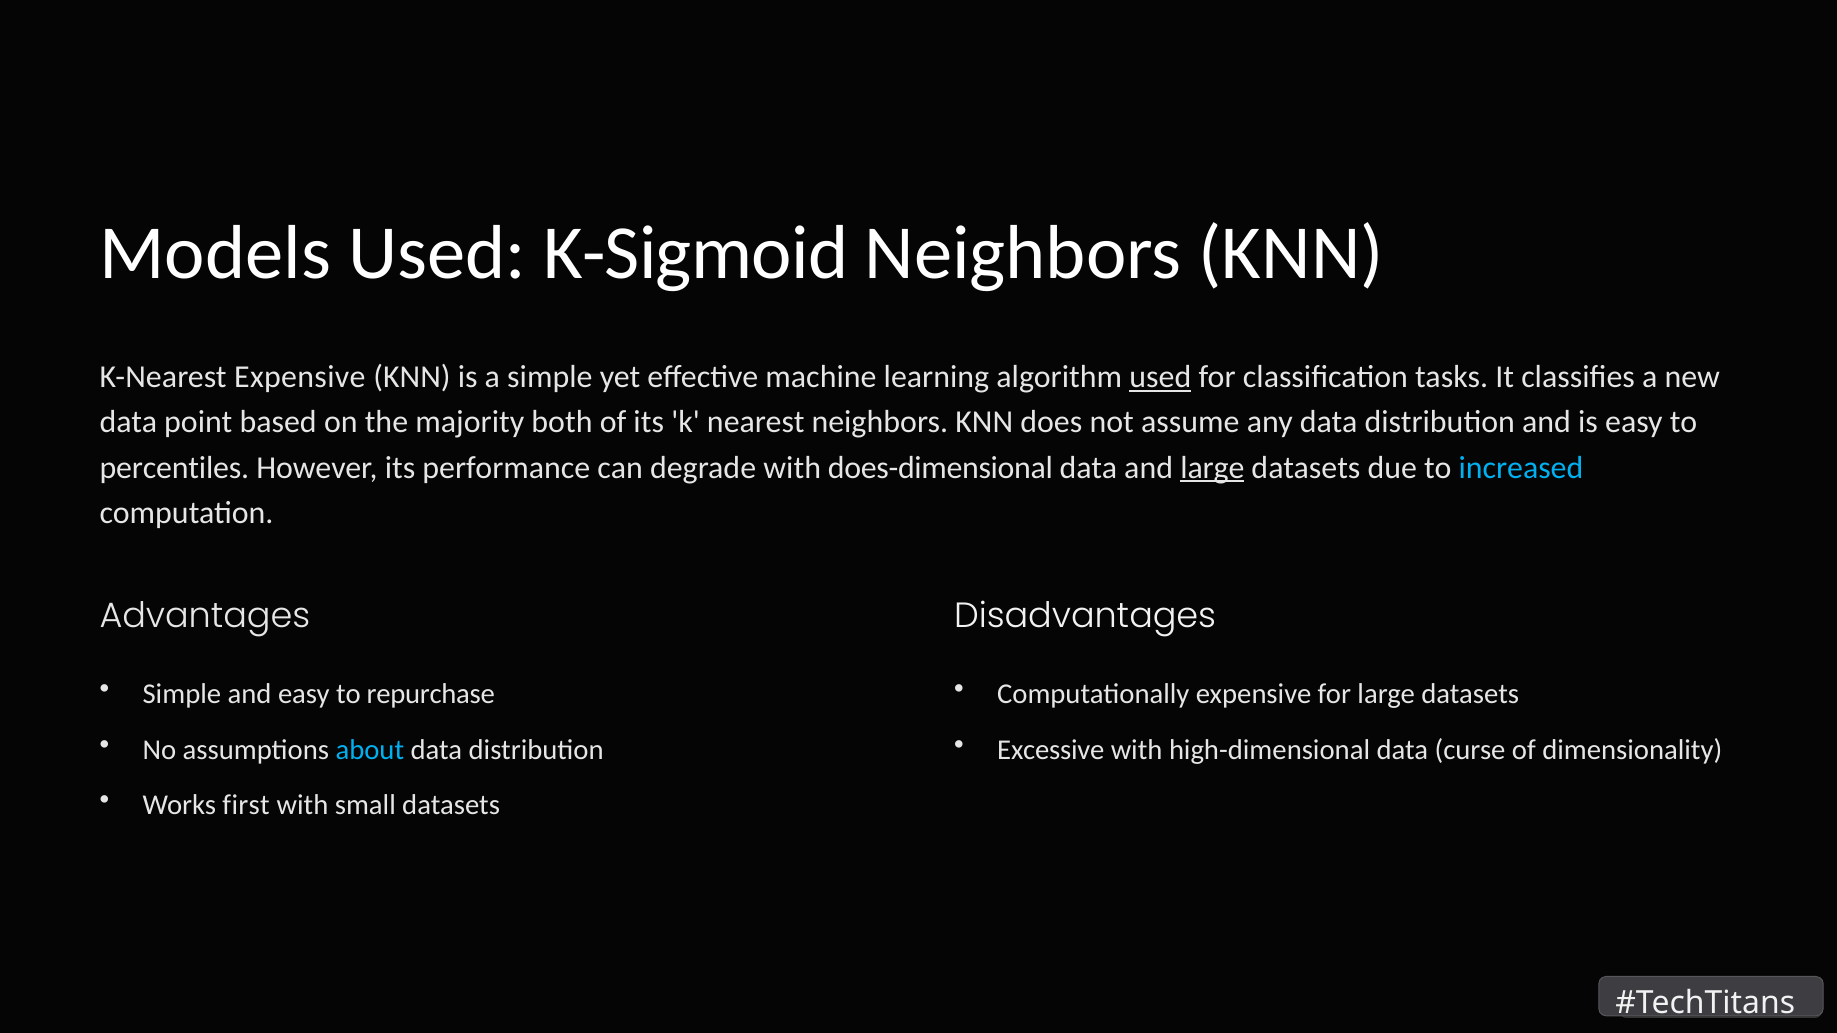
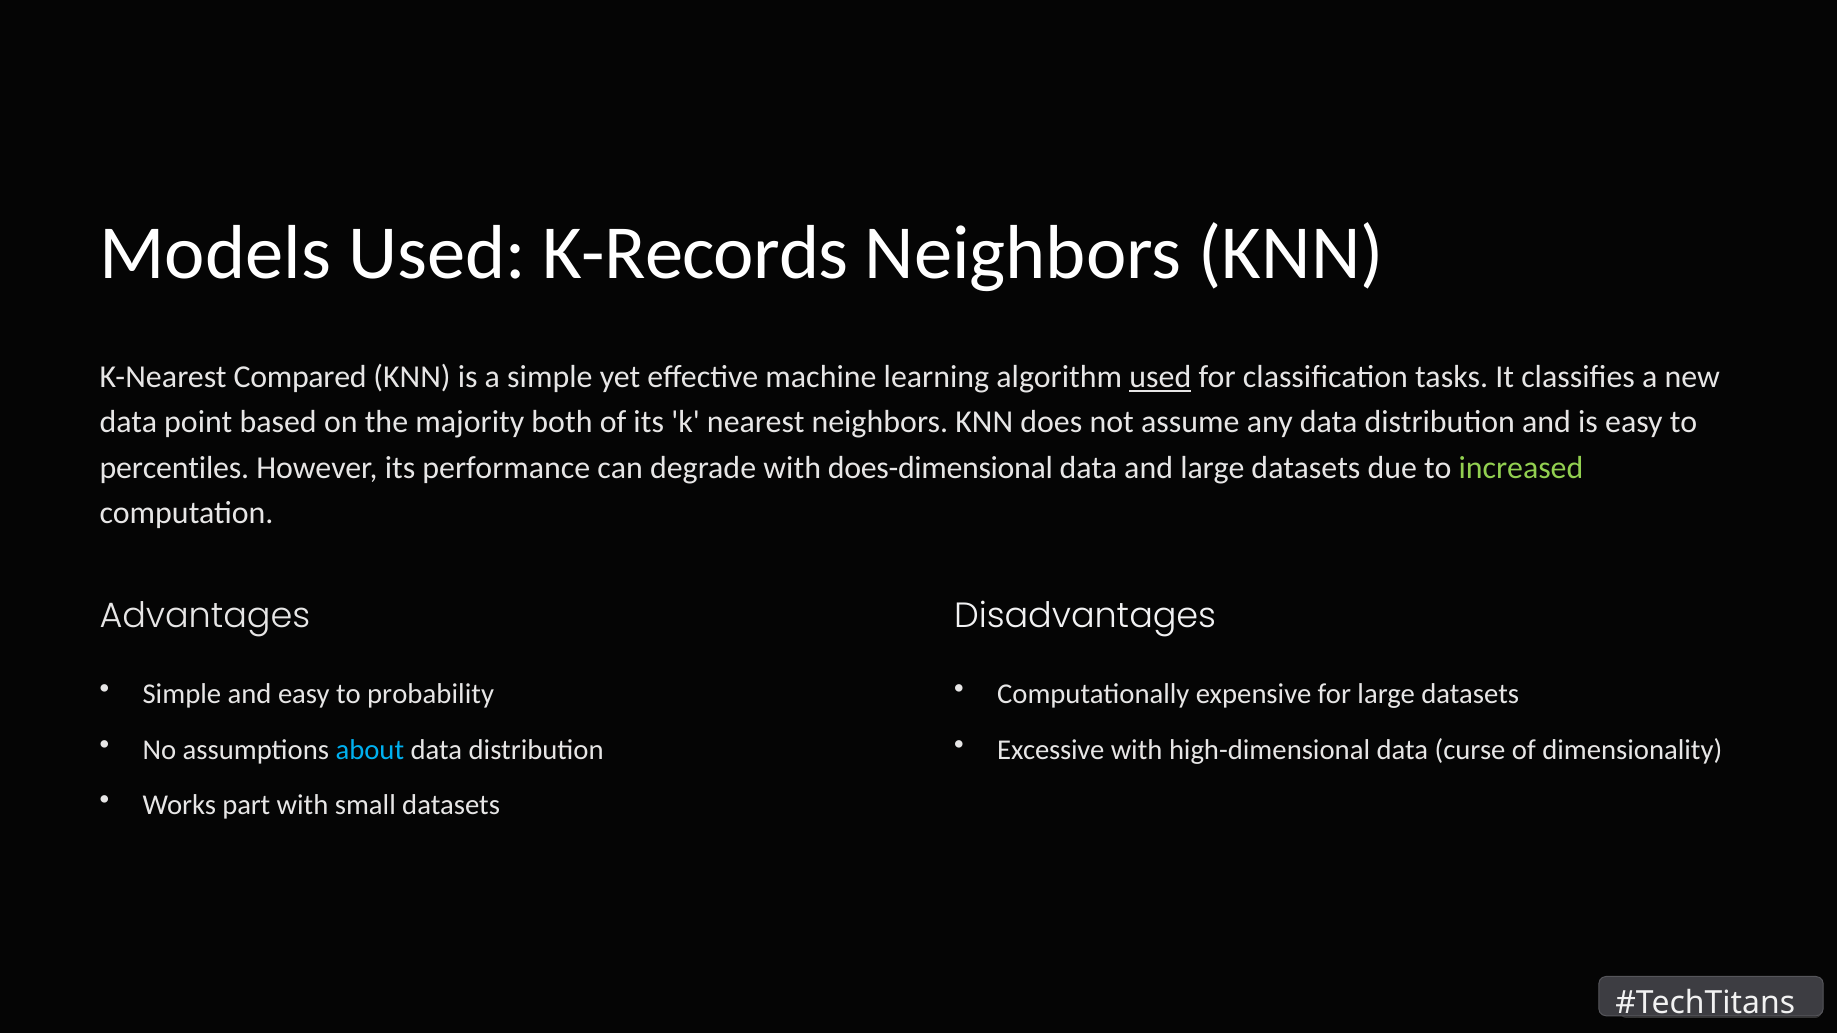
K-Sigmoid: K-Sigmoid -> K-Records (696, 254)
K-Nearest Expensive: Expensive -> Compared (300, 377)
large underline: present -> none (1212, 468)
increased colour: light blue -> light green (1521, 468)
repurchase: repurchase -> probability (431, 694)
first: first -> part (246, 805)
